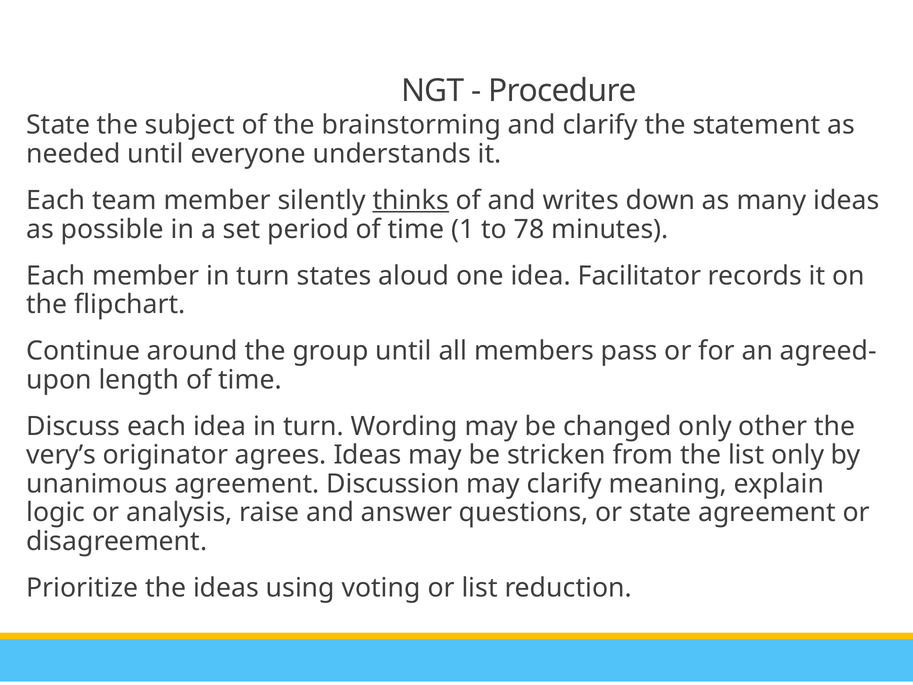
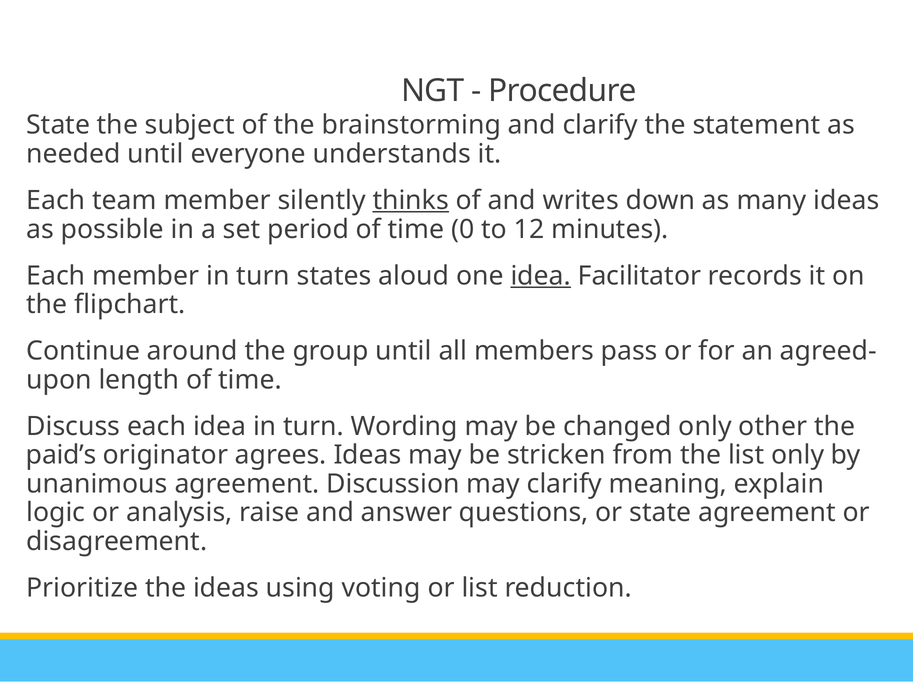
1: 1 -> 0 (463, 229)
78: 78 -> 12 (529, 229)
idea underline: none -> present (541, 276)
very’s: very’s -> paid’s (61, 455)
